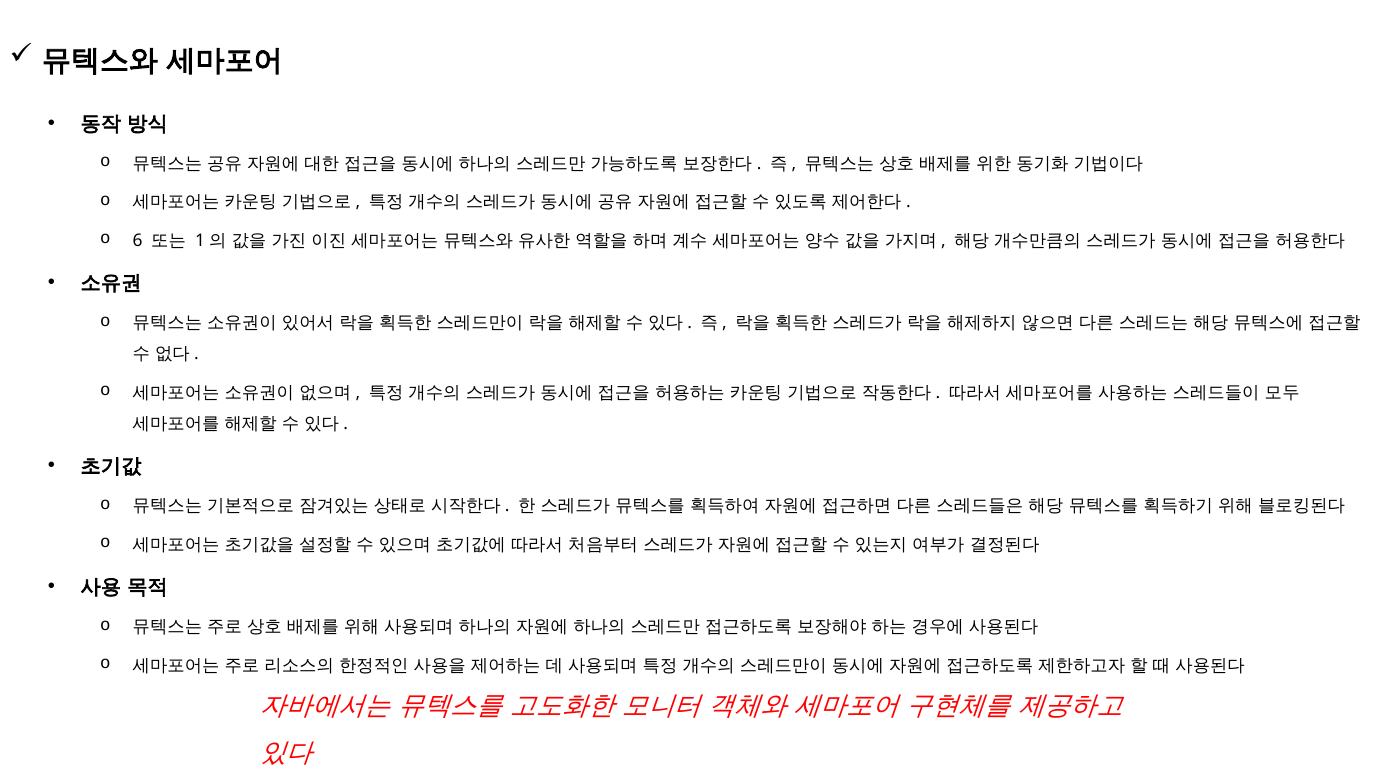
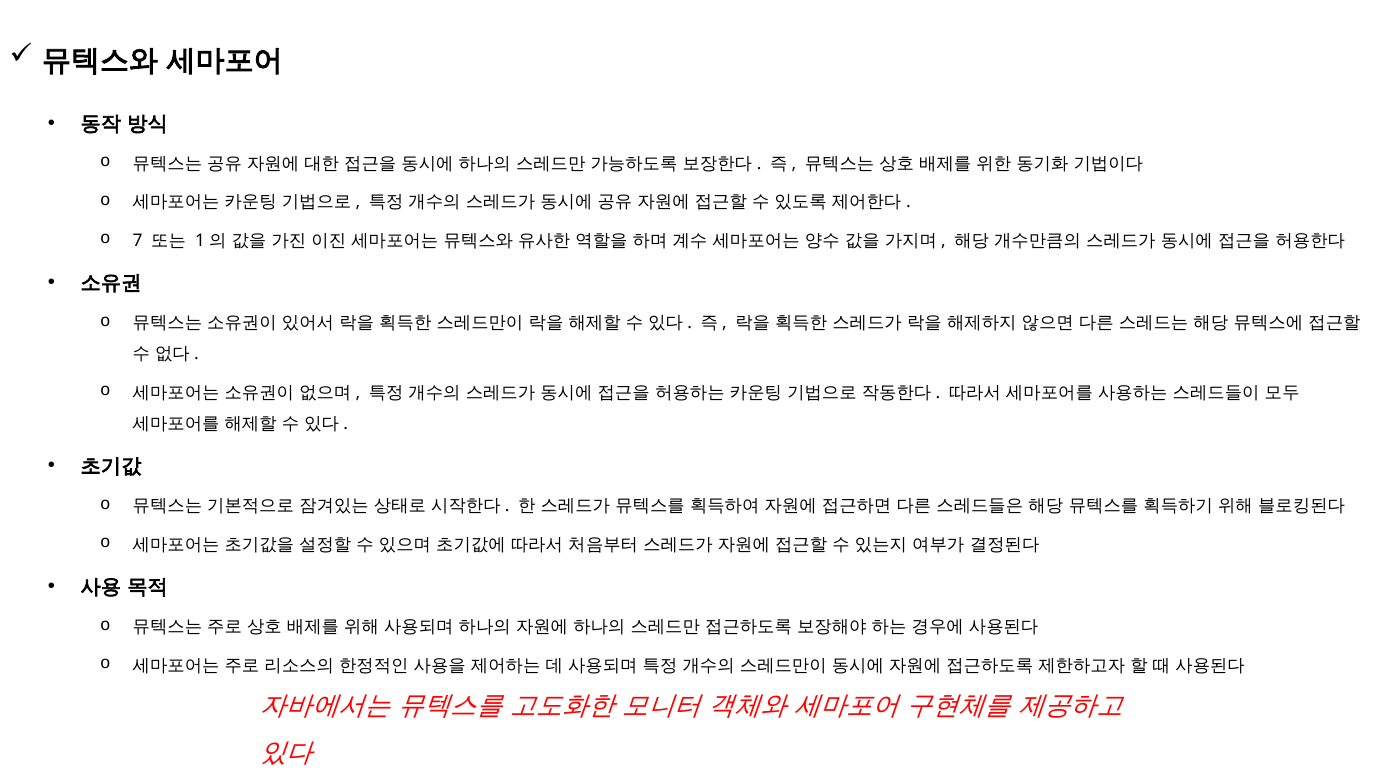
6: 6 -> 7 (138, 240)
